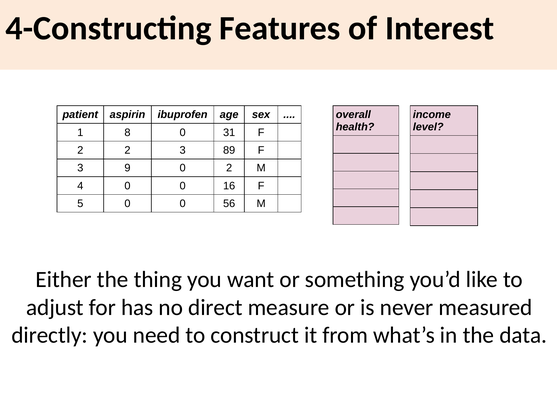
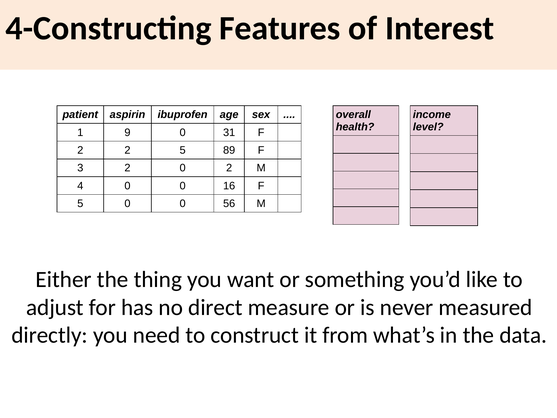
8: 8 -> 9 (128, 132)
2 3: 3 -> 5 (183, 150)
3 9: 9 -> 2 (128, 168)
